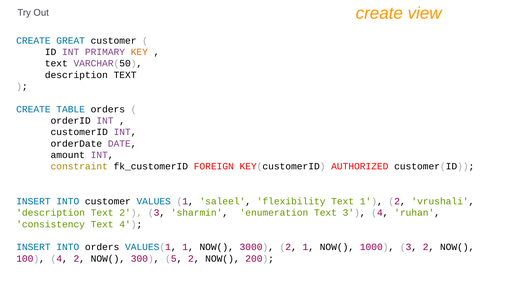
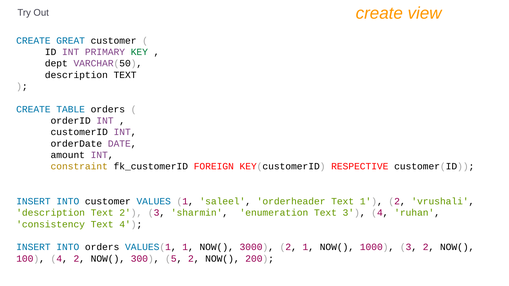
KEY colour: orange -> green (139, 52)
text: text -> dept (56, 64)
AUTHORIZED: AUTHORIZED -> RESPECTIVE (360, 167)
flexibility: flexibility -> orderheader (291, 202)
